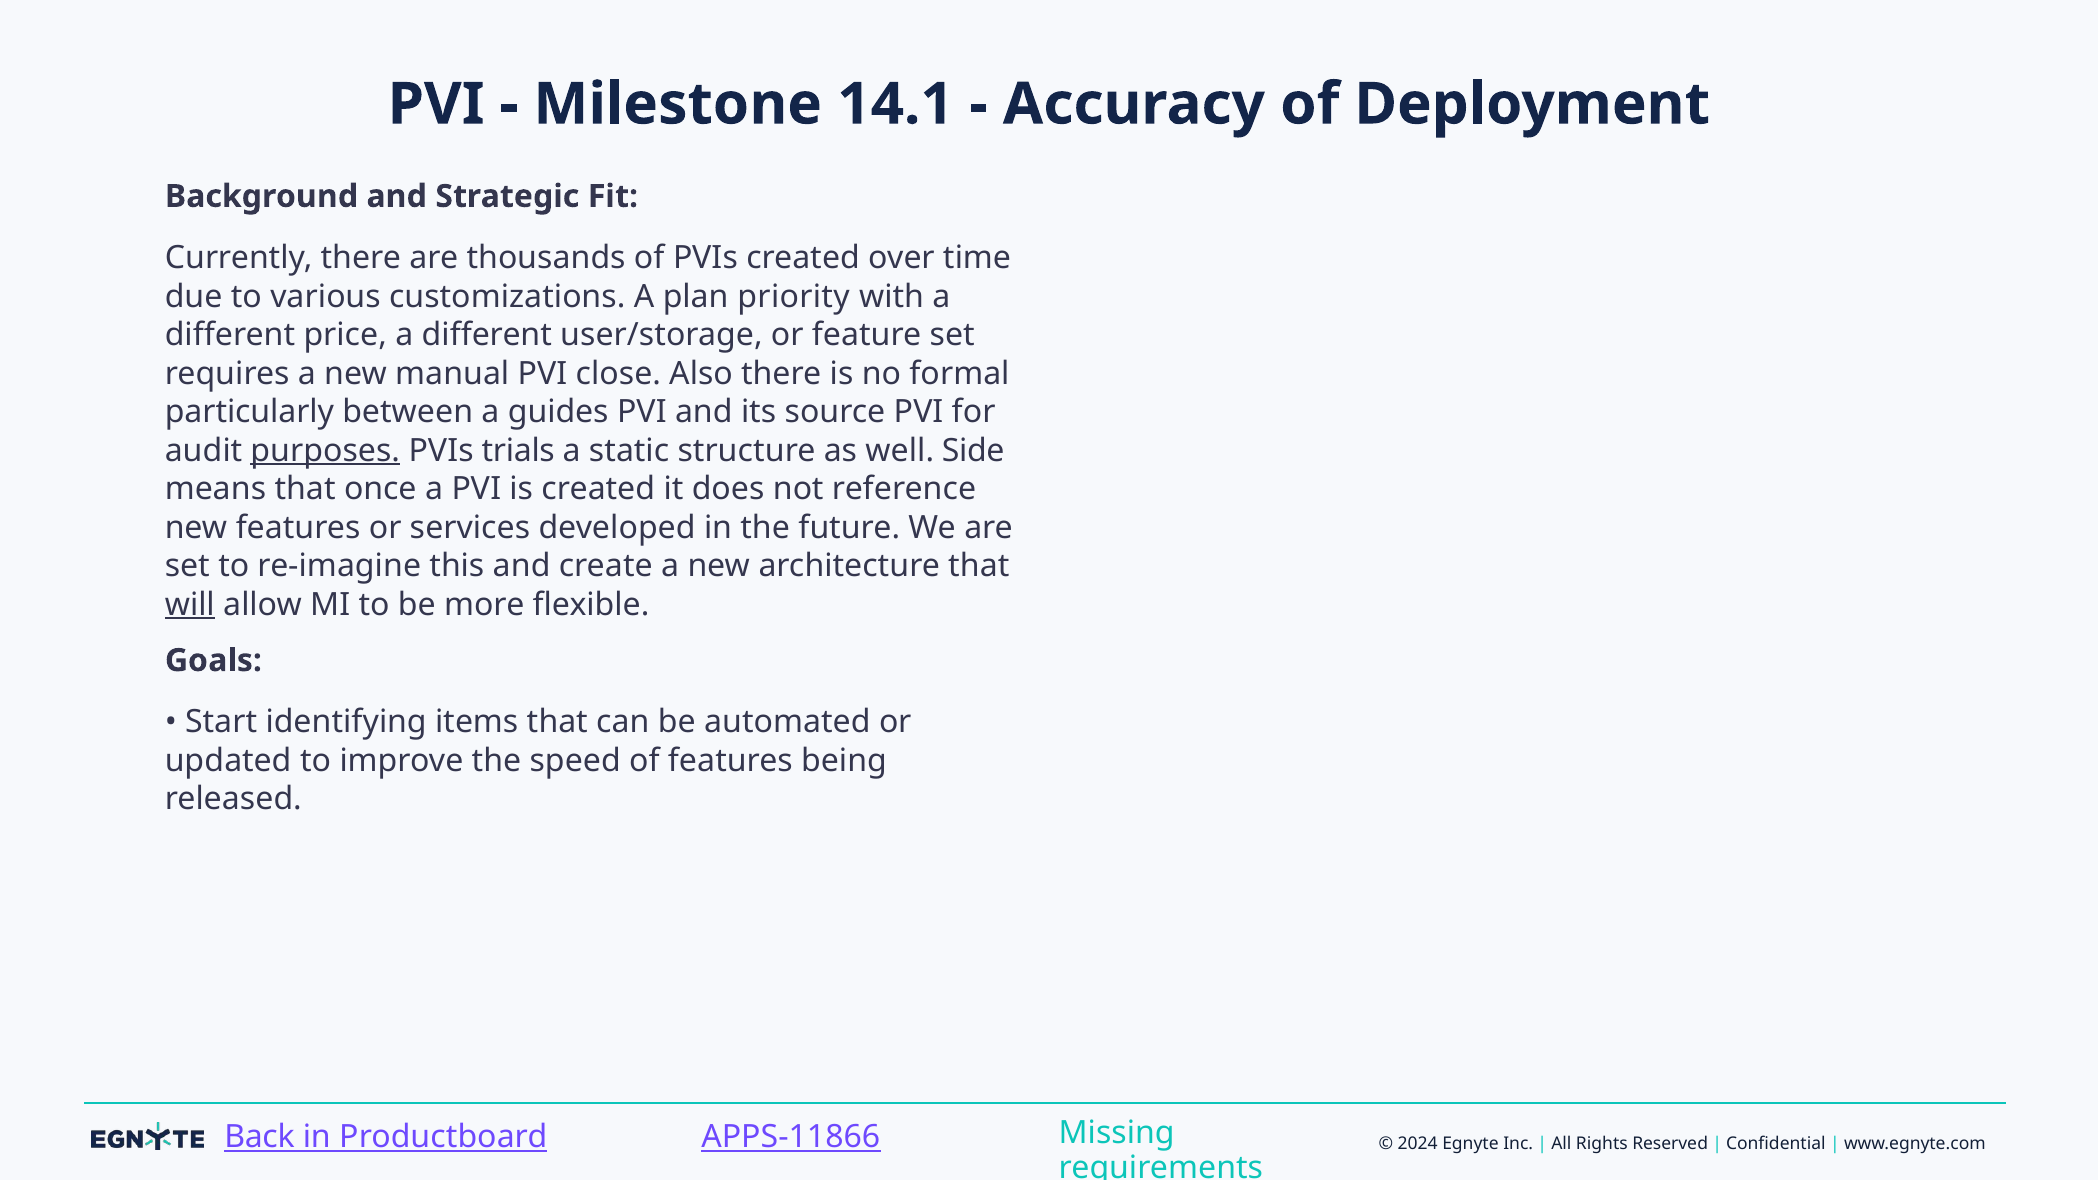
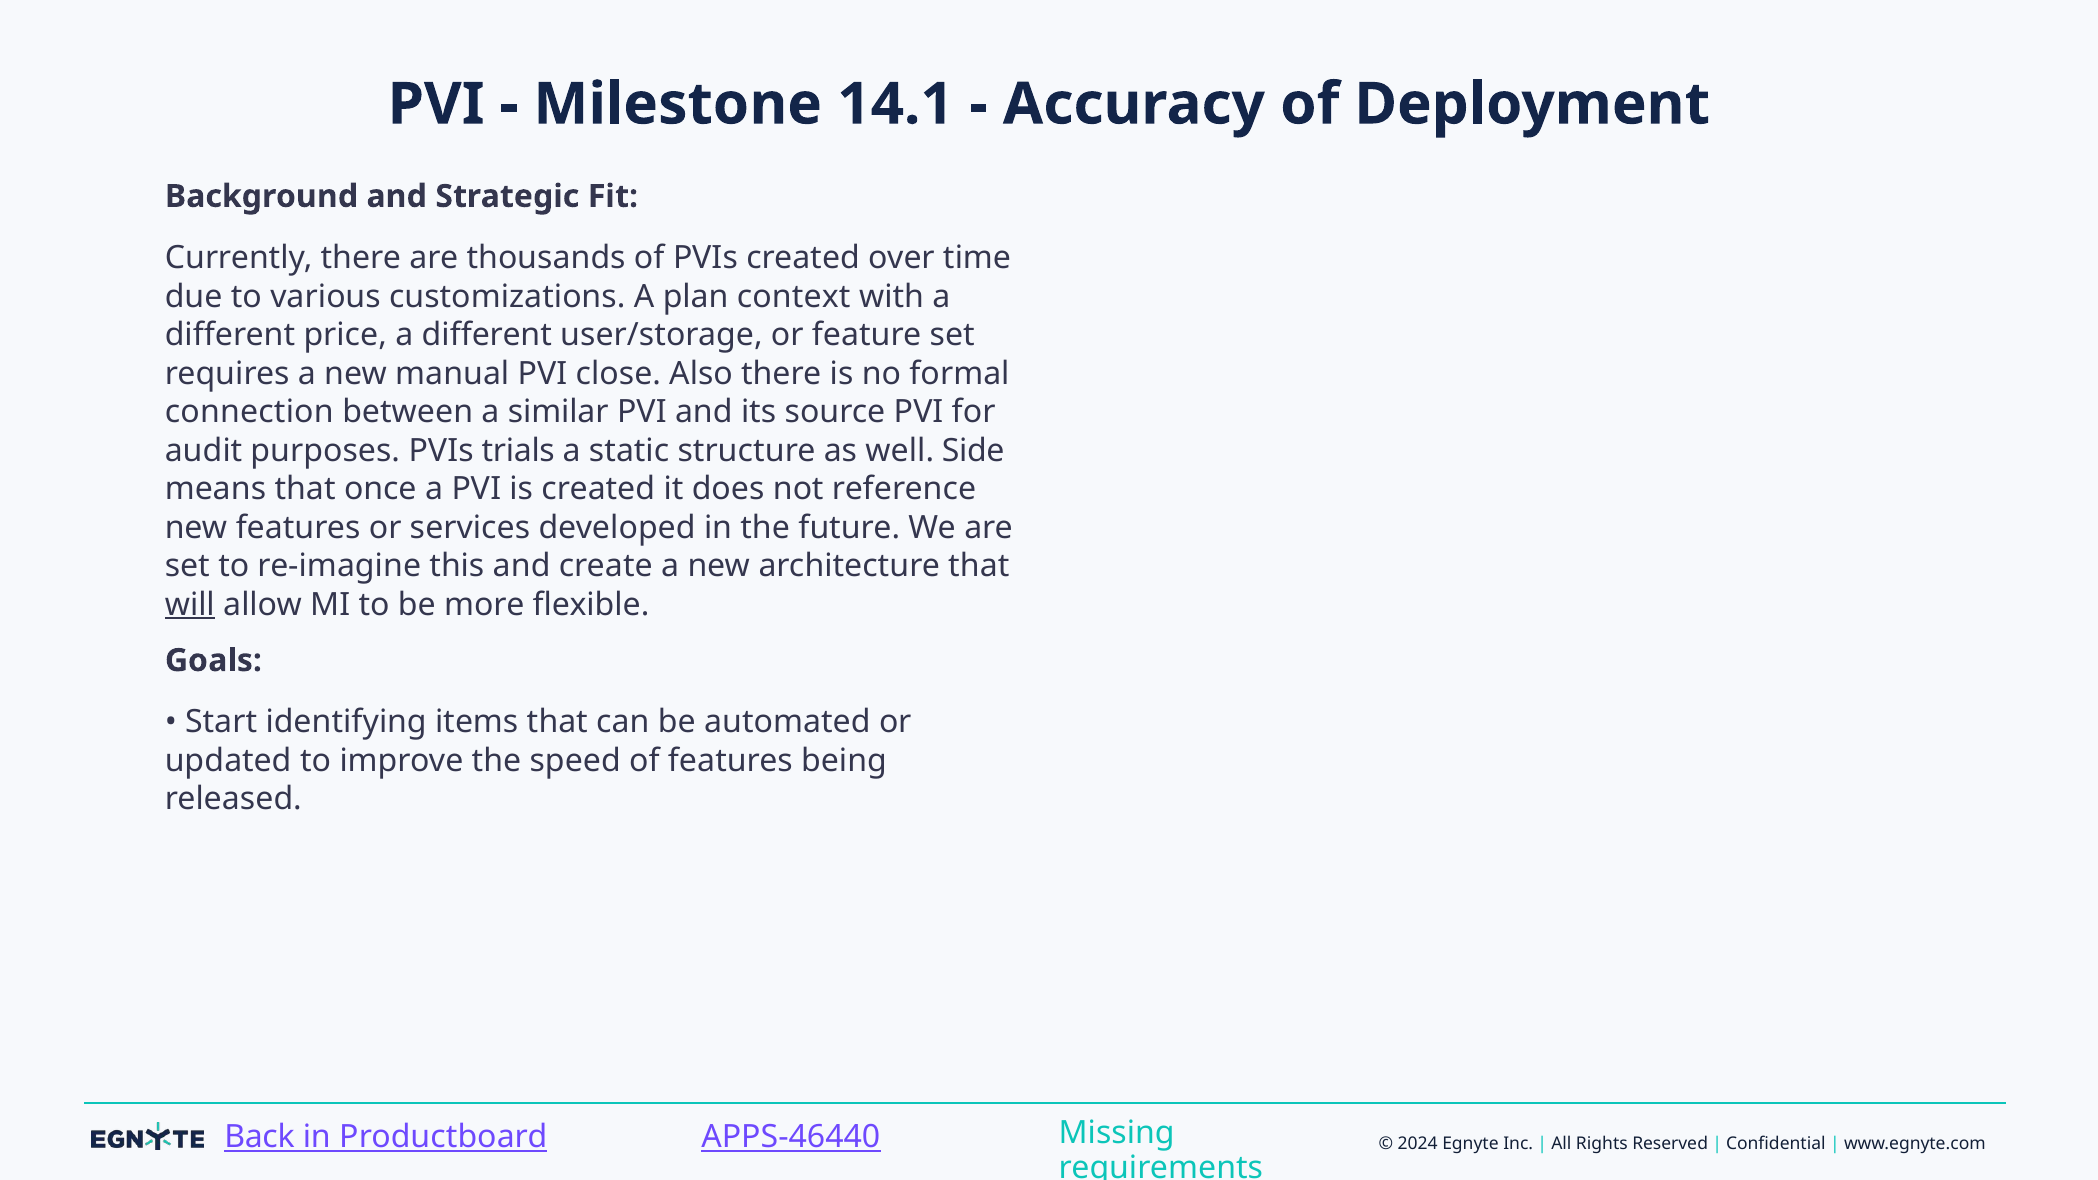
priority: priority -> context (794, 297)
particularly: particularly -> connection (249, 412)
guides: guides -> similar (558, 412)
purposes underline: present -> none (325, 451)
APPS-11866: APPS-11866 -> APPS-46440 (791, 1137)
